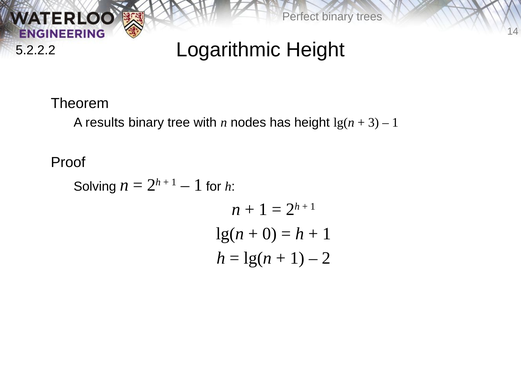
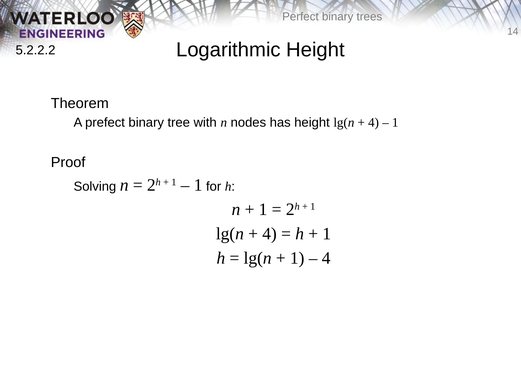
results: results -> prefect (105, 122)
3: 3 -> 4 (374, 122)
0: 0 -> 4 (270, 234)
2: 2 -> 4 (326, 258)
